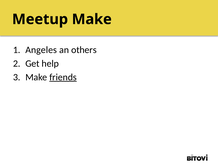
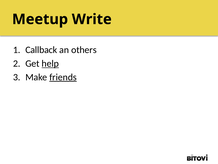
Meetup Make: Make -> Write (92, 19)
Angeles: Angeles -> Callback (41, 50)
help underline: none -> present (50, 63)
